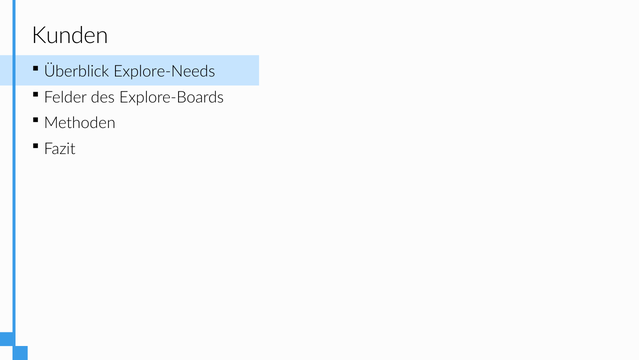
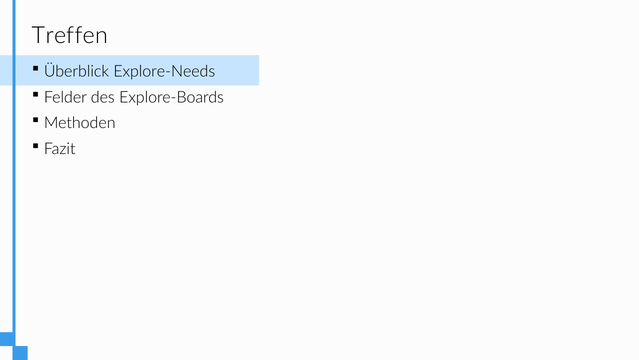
Kunden: Kunden -> Treffen (70, 35)
